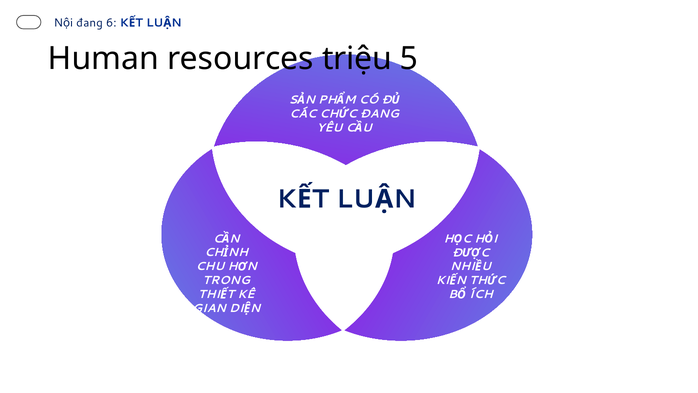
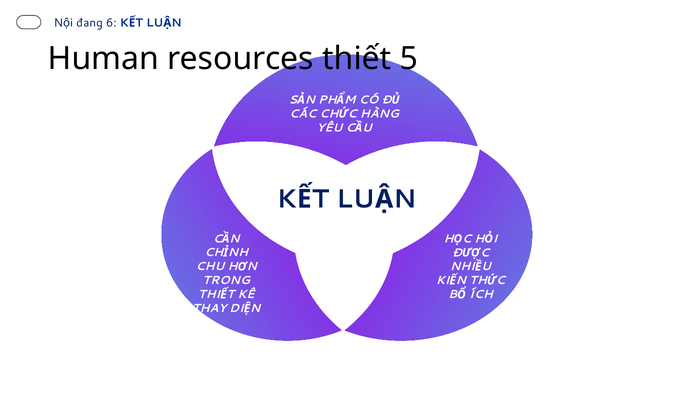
triệu: triệu -> thiết (357, 59)
ĐANG: ĐANG -> HÀNG (379, 114)
GIAN: GIAN -> THAY (209, 308)
